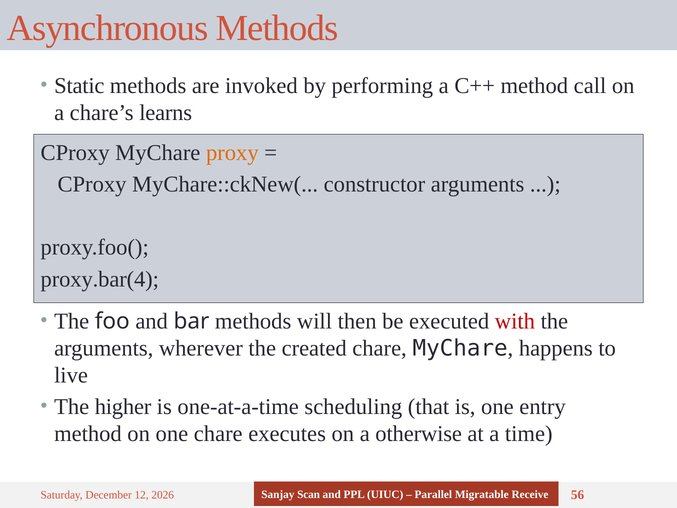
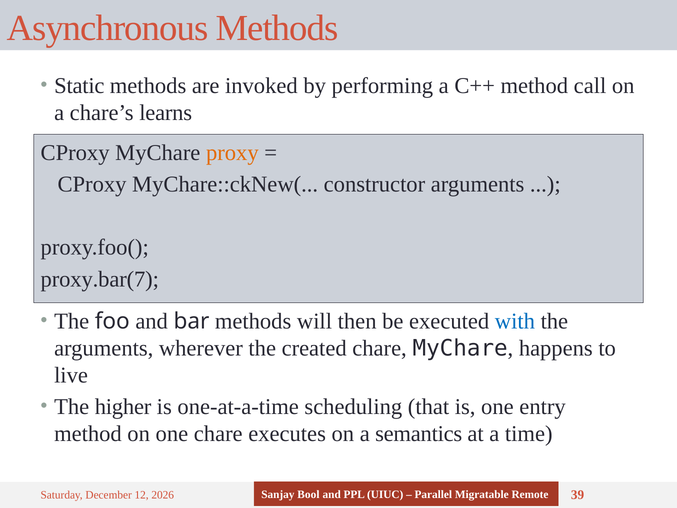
proxy.bar(4: proxy.bar(4 -> proxy.bar(7 (100, 279)
with colour: red -> blue (515, 321)
otherwise: otherwise -> semantics (419, 434)
Scan: Scan -> Bool (308, 494)
Receive: Receive -> Remote (530, 494)
56: 56 -> 39 (578, 495)
